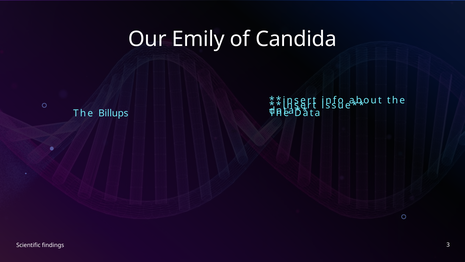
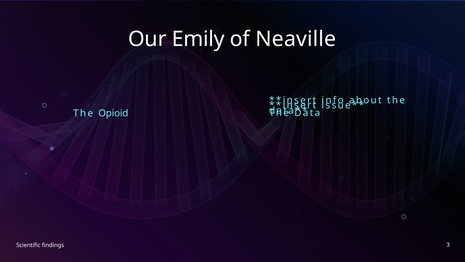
Candida: Candida -> Neaville (296, 39)
Billups: Billups -> Opioid (113, 113)
